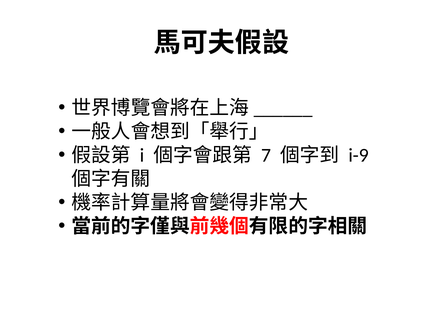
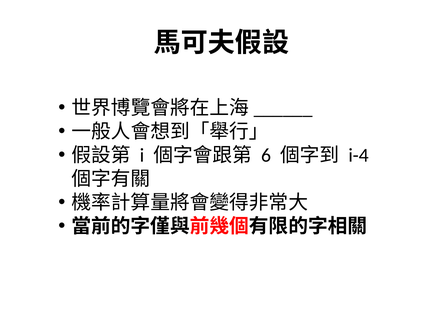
7: 7 -> 6 (266, 155)
i-9: i-9 -> i-4 (359, 155)
